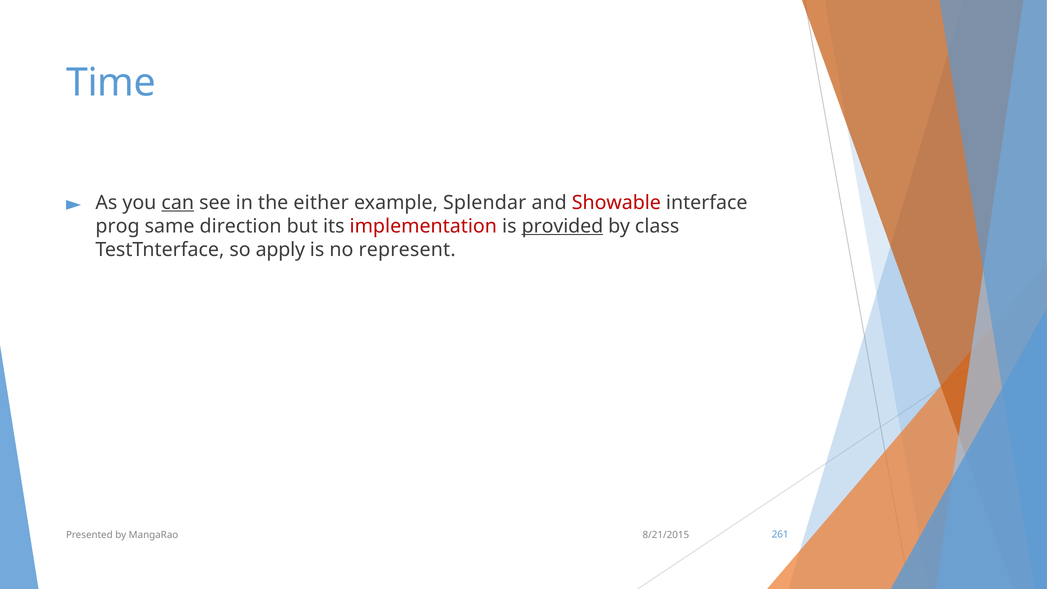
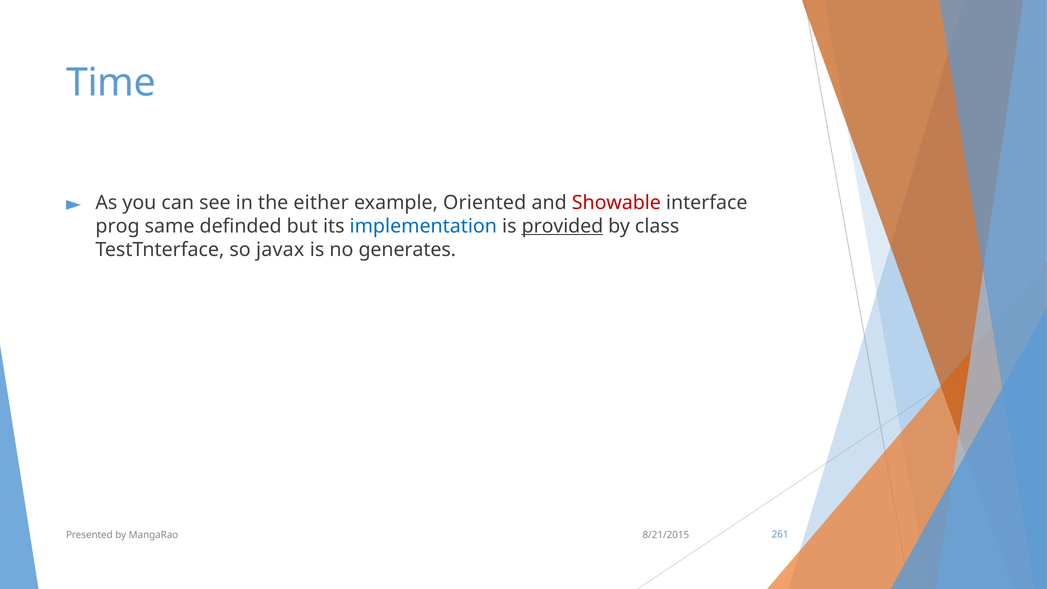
can underline: present -> none (178, 203)
Splendar: Splendar -> Oriented (485, 203)
direction: direction -> definded (241, 226)
implementation colour: red -> blue (423, 226)
apply: apply -> javax (280, 250)
represent: represent -> generates (407, 250)
